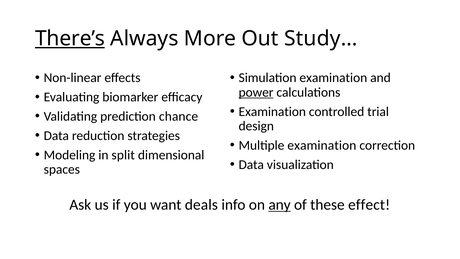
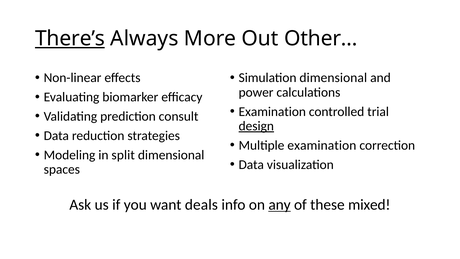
Study…: Study… -> Other… (321, 39)
Simulation examination: examination -> dimensional (333, 78)
power underline: present -> none (256, 92)
chance: chance -> consult (179, 116)
design underline: none -> present (256, 126)
effect: effect -> mixed (369, 205)
